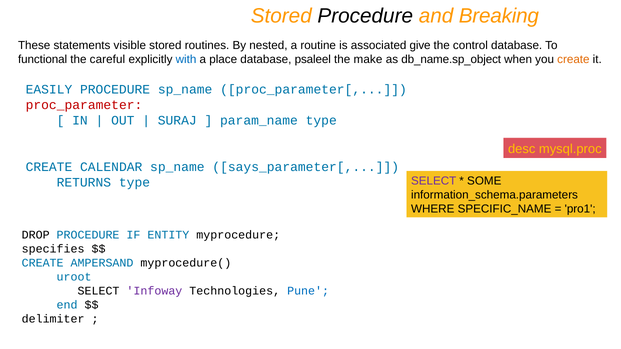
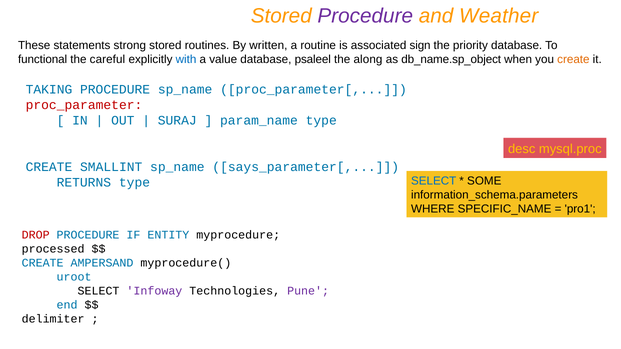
Procedure colour: black -> purple (365, 16)
Breaking: Breaking -> Weather (499, 16)
visible: visible -> strong (130, 45)
nested: nested -> written (268, 45)
give: give -> sign (420, 45)
control: control -> priority (470, 45)
place: place -> value (223, 59)
make: make -> along (368, 59)
EASILY: EASILY -> TAKING (49, 90)
CALENDAR: CALENDAR -> SMALLINT (111, 167)
SELECT colour: purple -> blue (434, 181)
DROP colour: black -> red (36, 235)
specifies: specifies -> processed (53, 249)
Pune colour: blue -> purple (308, 291)
